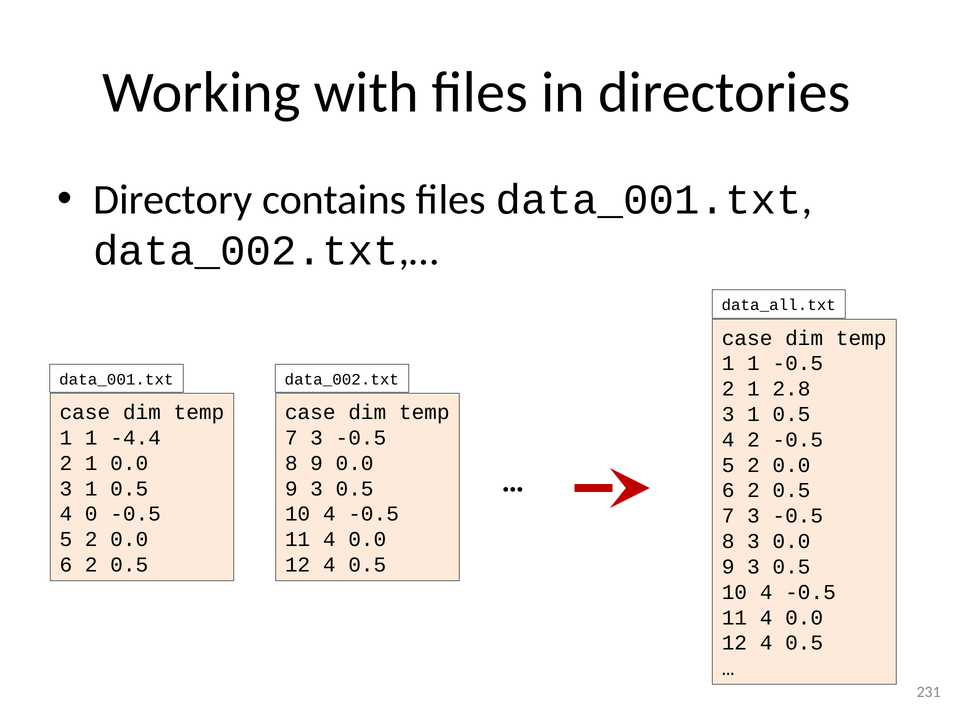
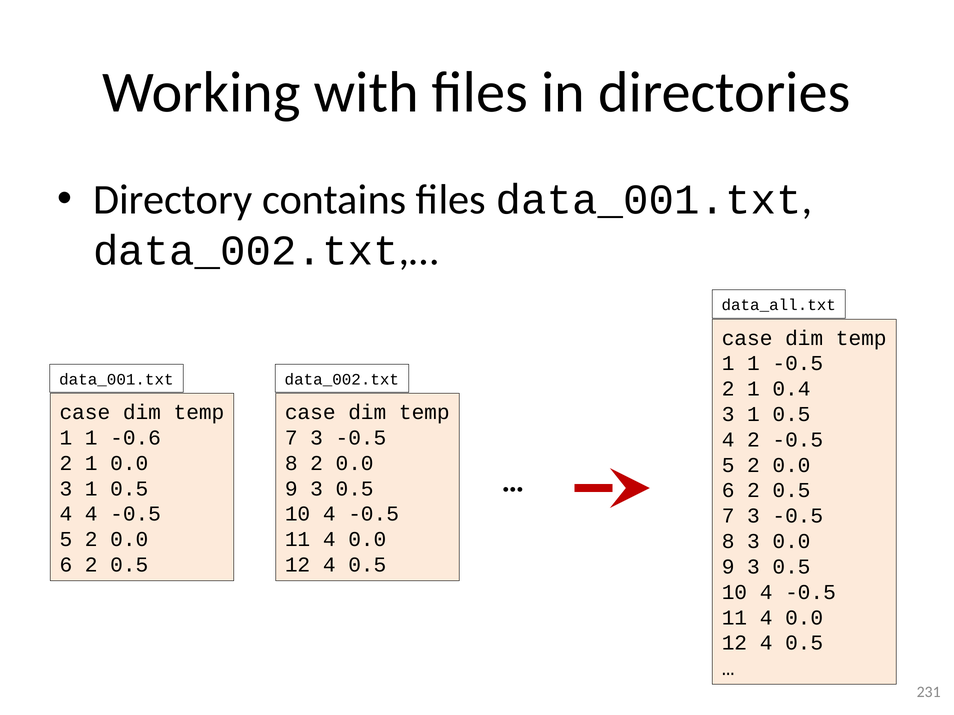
2.8: 2.8 -> 0.4 (791, 389)
-4.4: -4.4 -> -0.6 (136, 438)
8 9: 9 -> 2 (317, 463)
4 0: 0 -> 4 (91, 514)
